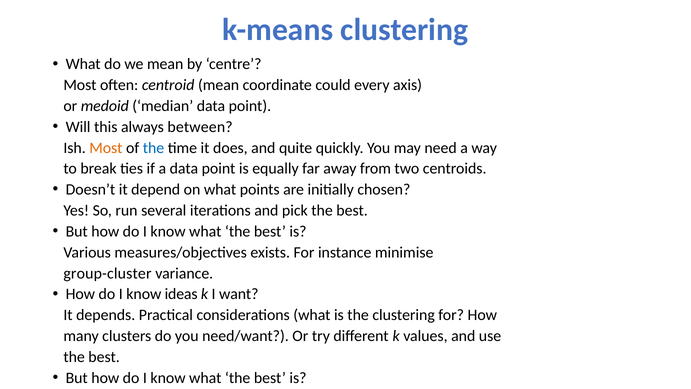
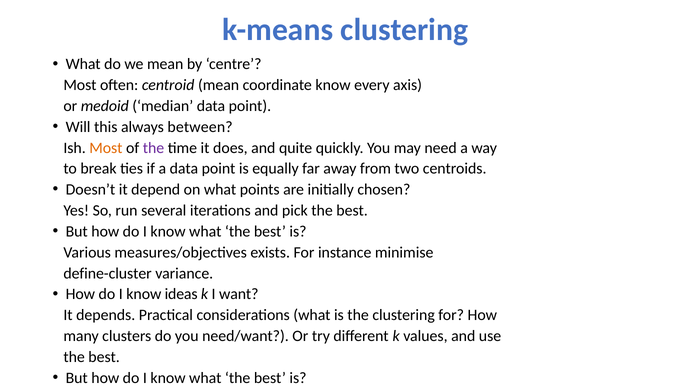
coordinate could: could -> know (333, 85)
the colour: blue -> purple (153, 148)
group-cluster: group-cluster -> define-cluster (108, 273)
